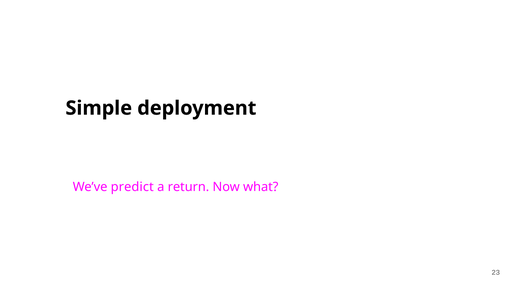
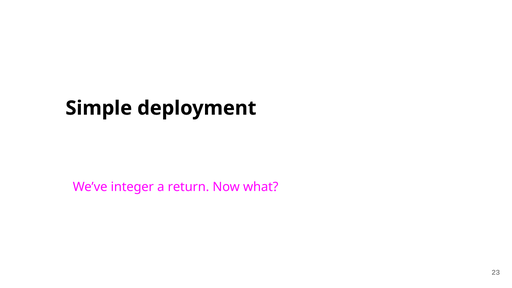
predict: predict -> integer (132, 187)
